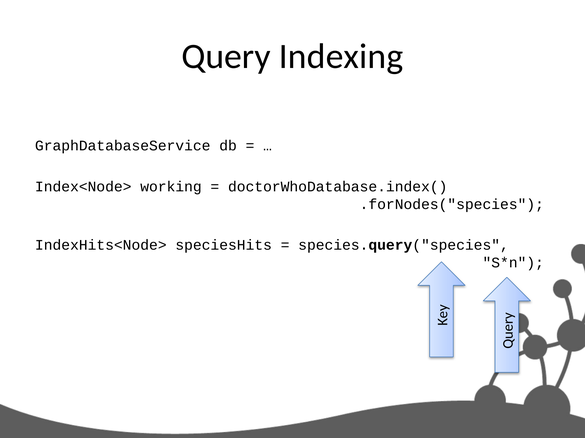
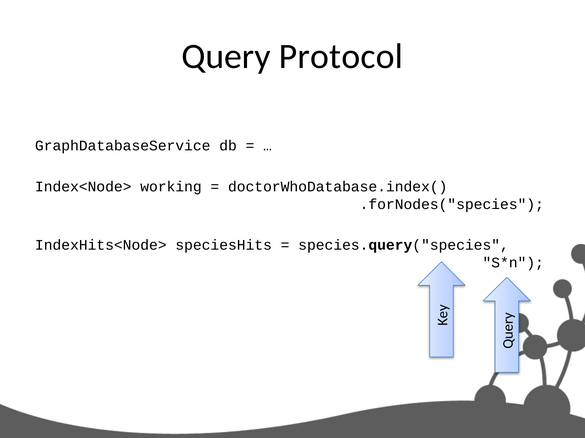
Indexing: Indexing -> Protocol (341, 57)
